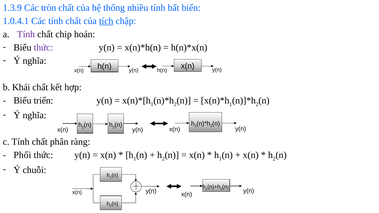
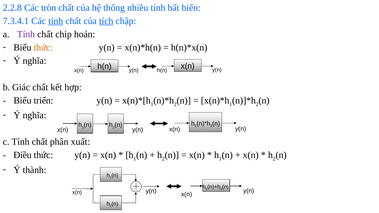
1.3.9: 1.3.9 -> 2.2.8 (12, 8)
1.0.4.1: 1.0.4.1 -> 7.3.4.1 (16, 21)
tính underline: none -> present (56, 21)
thức colour: purple -> orange (43, 48)
Khái: Khái -> Giác (21, 87)
ràng: ràng -> xuất (80, 142)
Phối: Phối -> Điều (22, 155)
chuỗi: chuỗi -> thành (35, 170)
